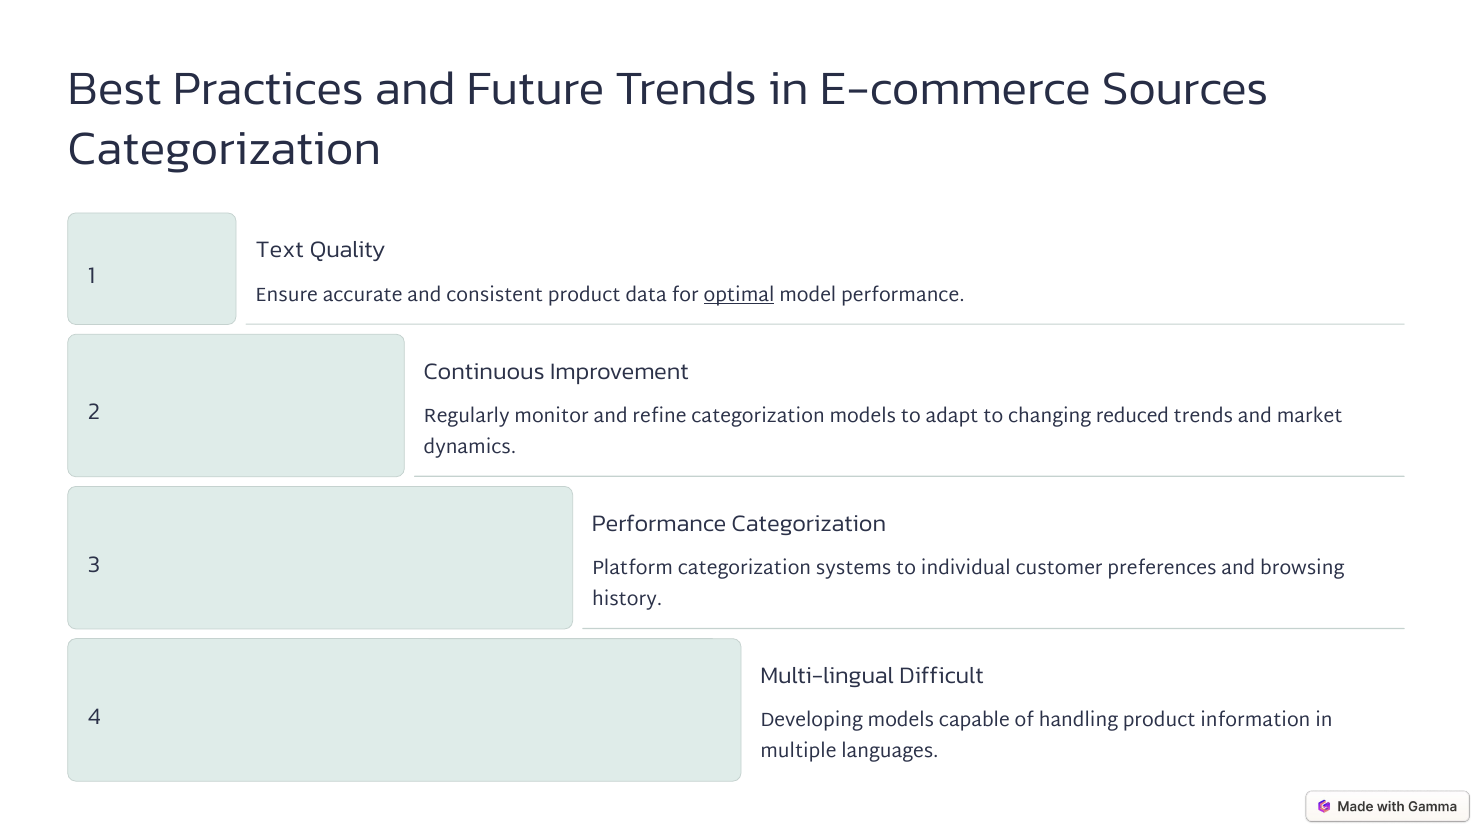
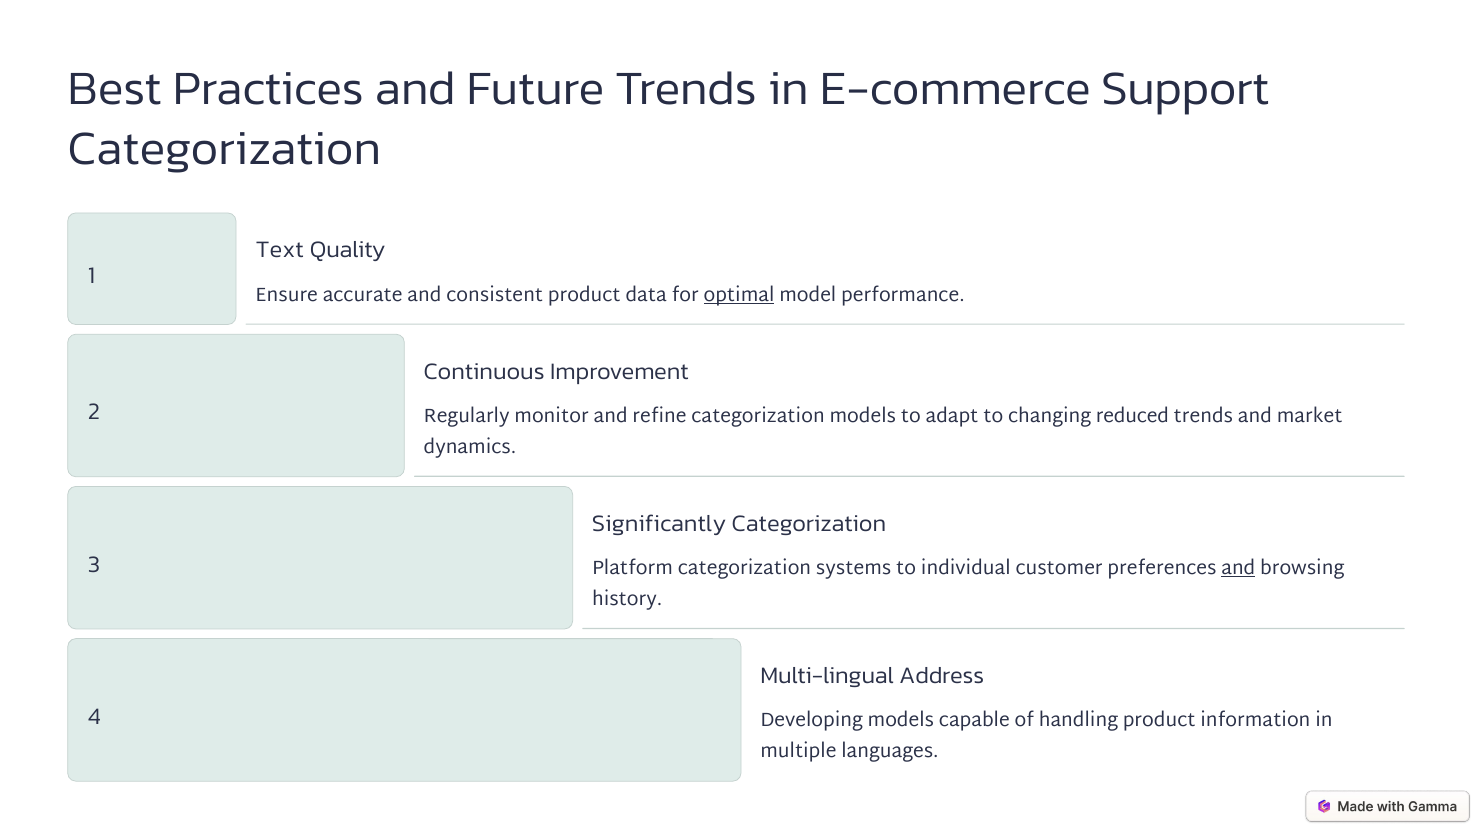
Sources: Sources -> Support (1185, 88)
Performance: Performance -> Significantly (659, 523)
and underline: none -> present (1238, 568)
Difficult: Difficult -> Address (942, 675)
